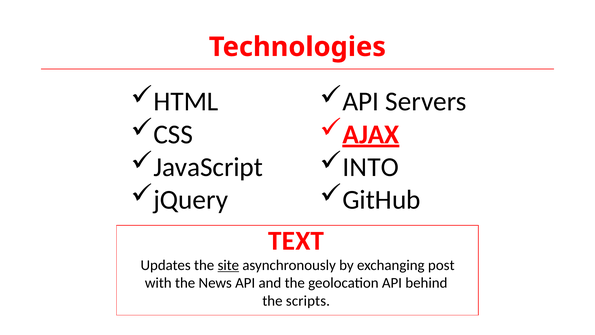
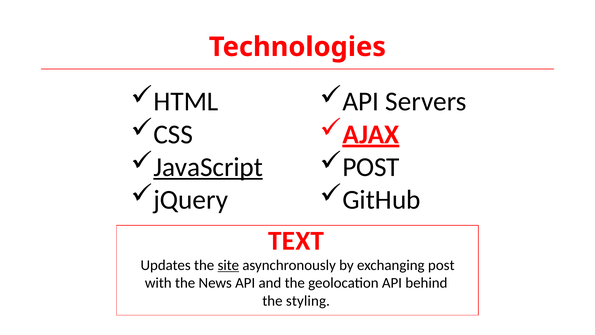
JavaScript underline: none -> present (208, 167)
INTO: INTO -> POST (371, 167)
scripts: scripts -> styling (308, 301)
